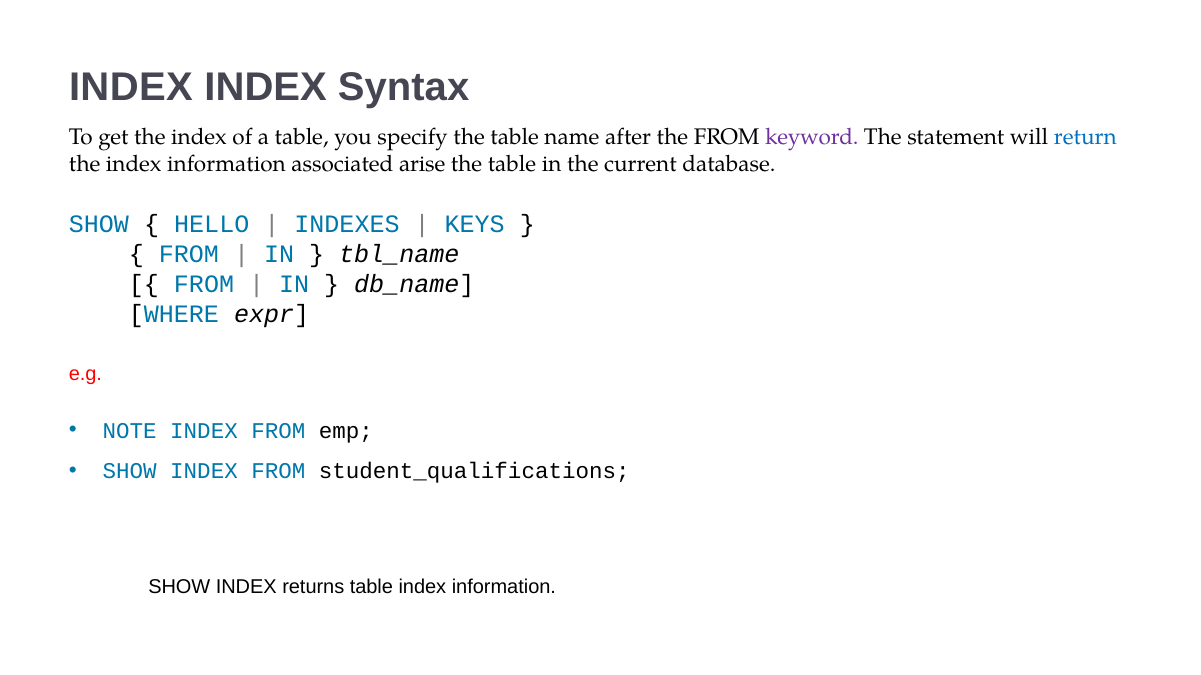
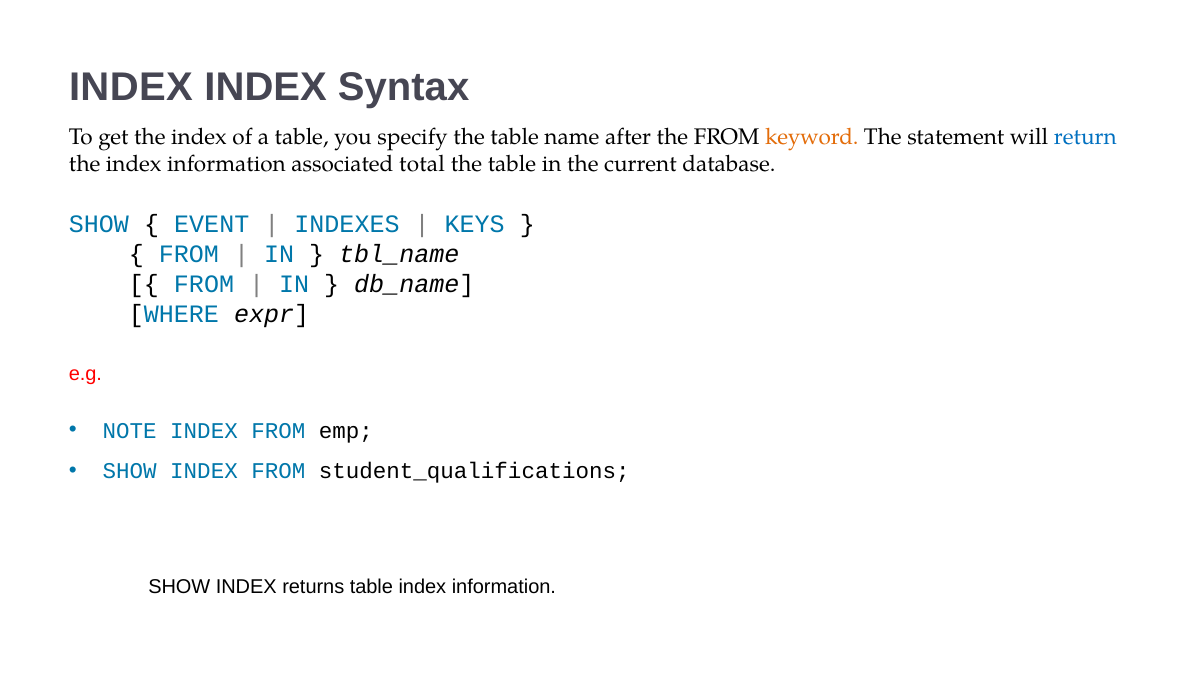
keyword colour: purple -> orange (812, 138)
arise: arise -> total (422, 165)
HELLO: HELLO -> EVENT (212, 224)
